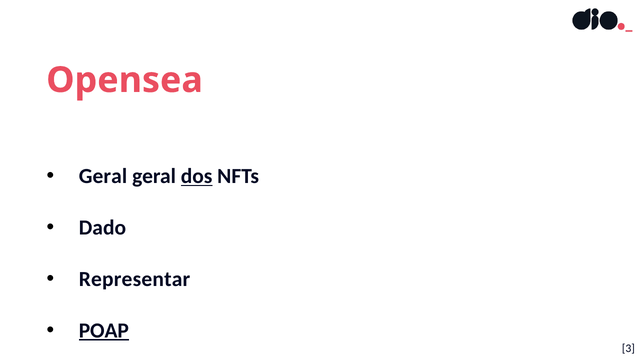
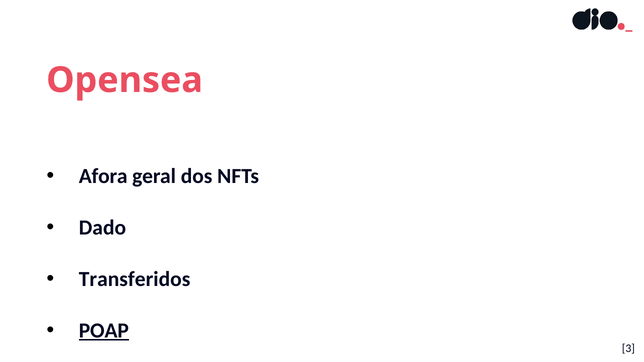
Geral: Geral -> Afora (103, 176)
dos underline: present -> none (197, 176)
Representar: Representar -> Transferidos (135, 279)
